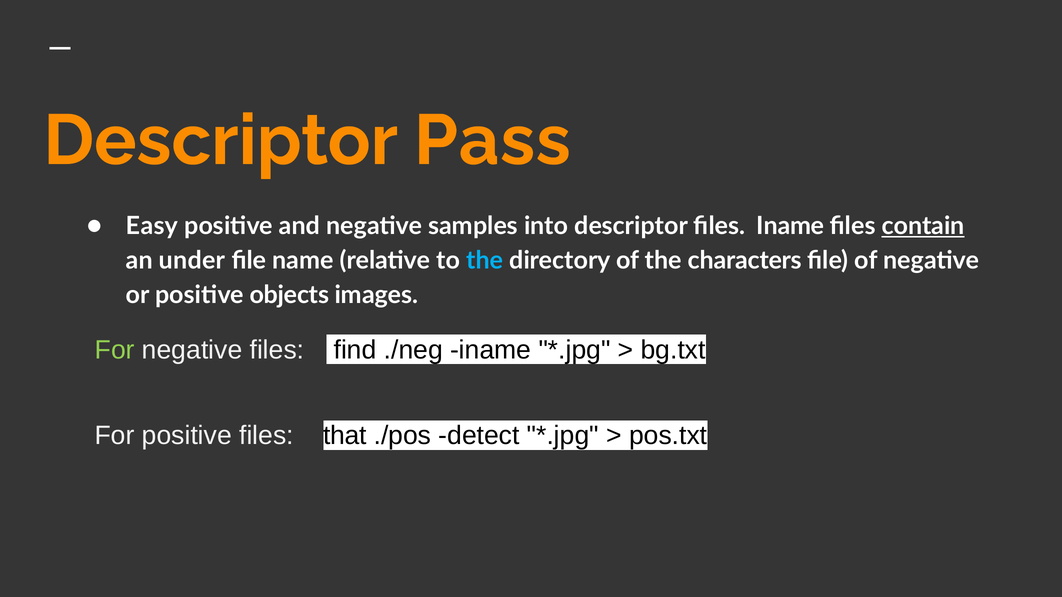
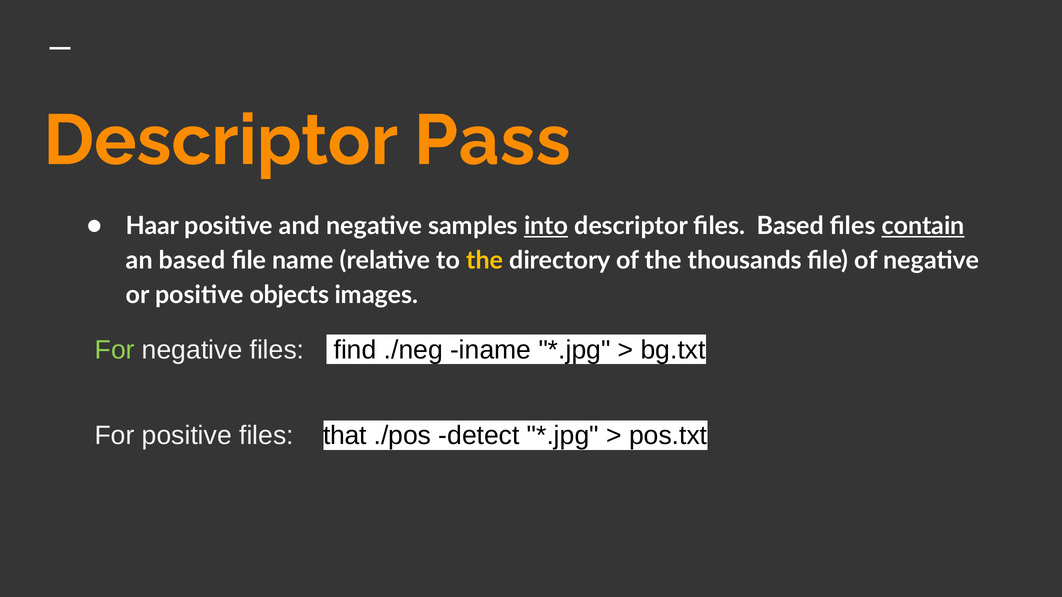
Easy: Easy -> Haar (152, 226)
into underline: none -> present (546, 226)
files Iname: Iname -> Based (790, 226)
an under: under -> based (192, 261)
the colour: light blue -> yellow (485, 261)
characters: characters -> thousands (745, 261)
